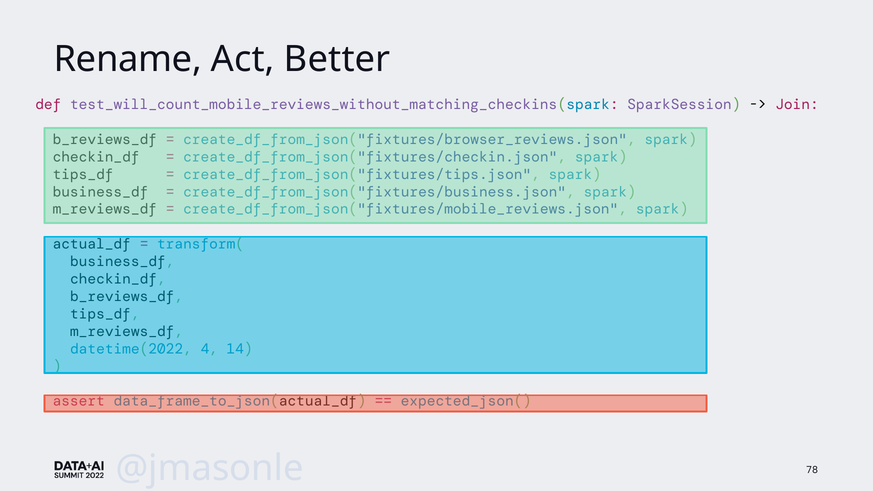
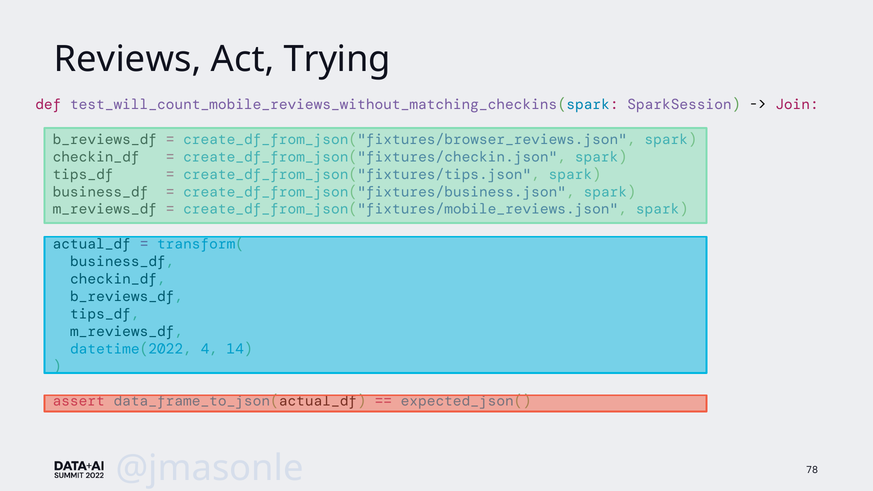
Rename: Rename -> Reviews (128, 59)
Better: Better -> Trying (337, 59)
